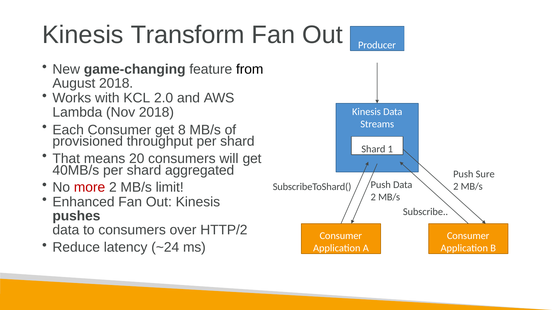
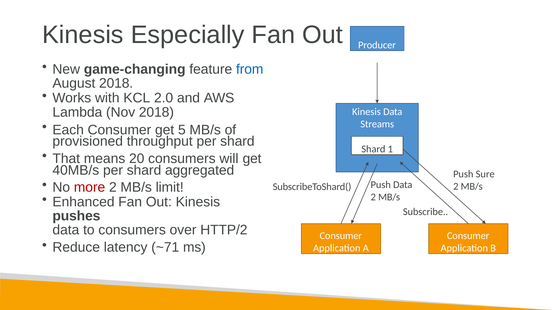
Transform: Transform -> Especially (188, 35)
from colour: black -> blue (250, 69)
8: 8 -> 5 (182, 130)
~24: ~24 -> ~71 (165, 248)
